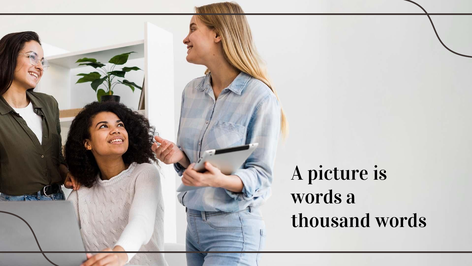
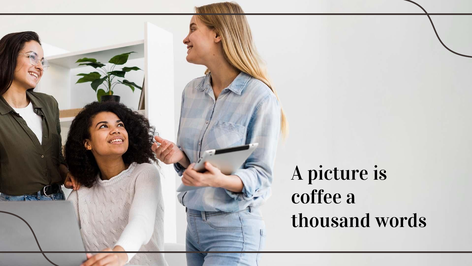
words: words -> coffee (317, 197)
